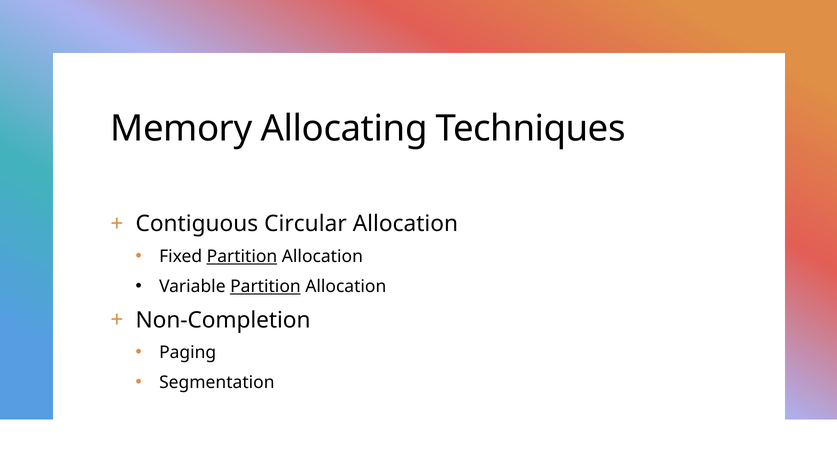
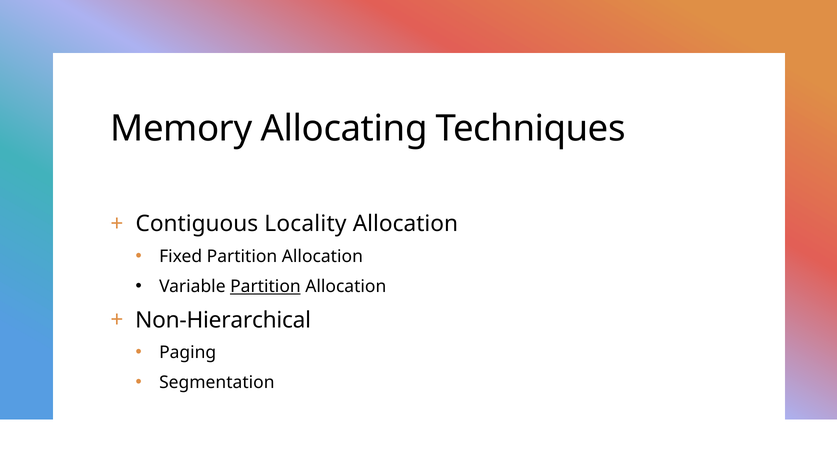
Circular: Circular -> Locality (305, 224)
Partition underline: present -> none (242, 256)
Non-Completion: Non-Completion -> Non-Hierarchical (223, 320)
